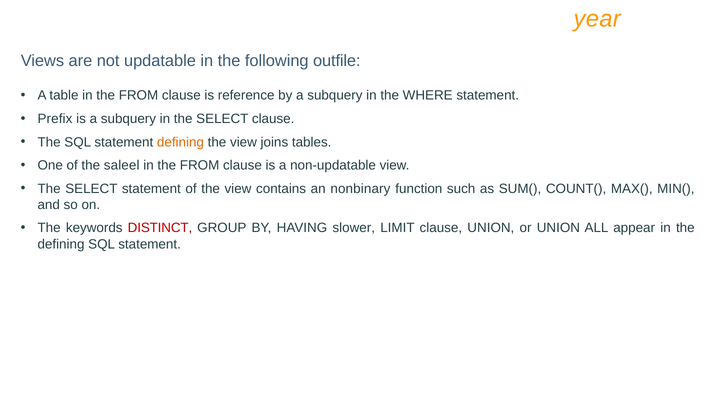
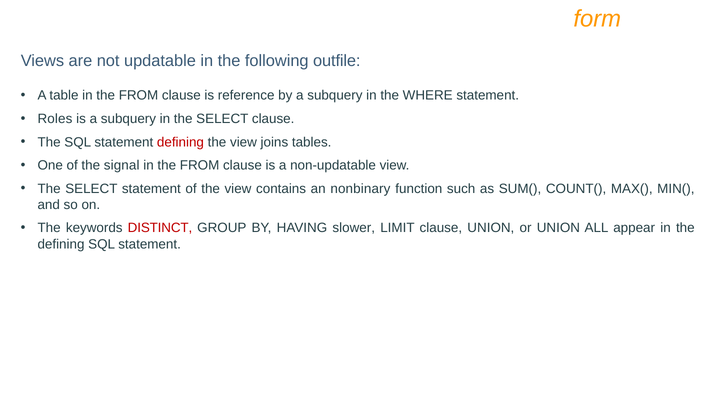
year: year -> form (597, 19)
Prefix: Prefix -> Roles (55, 119)
defining colour: orange -> red (180, 142)
saleel: saleel -> signal (122, 165)
